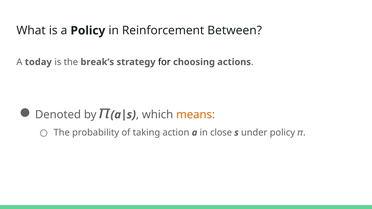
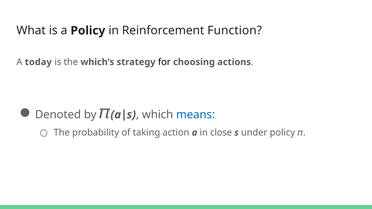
Between: Between -> Function (235, 31)
break’s: break’s -> which’s (97, 62)
means colour: orange -> blue (196, 115)
